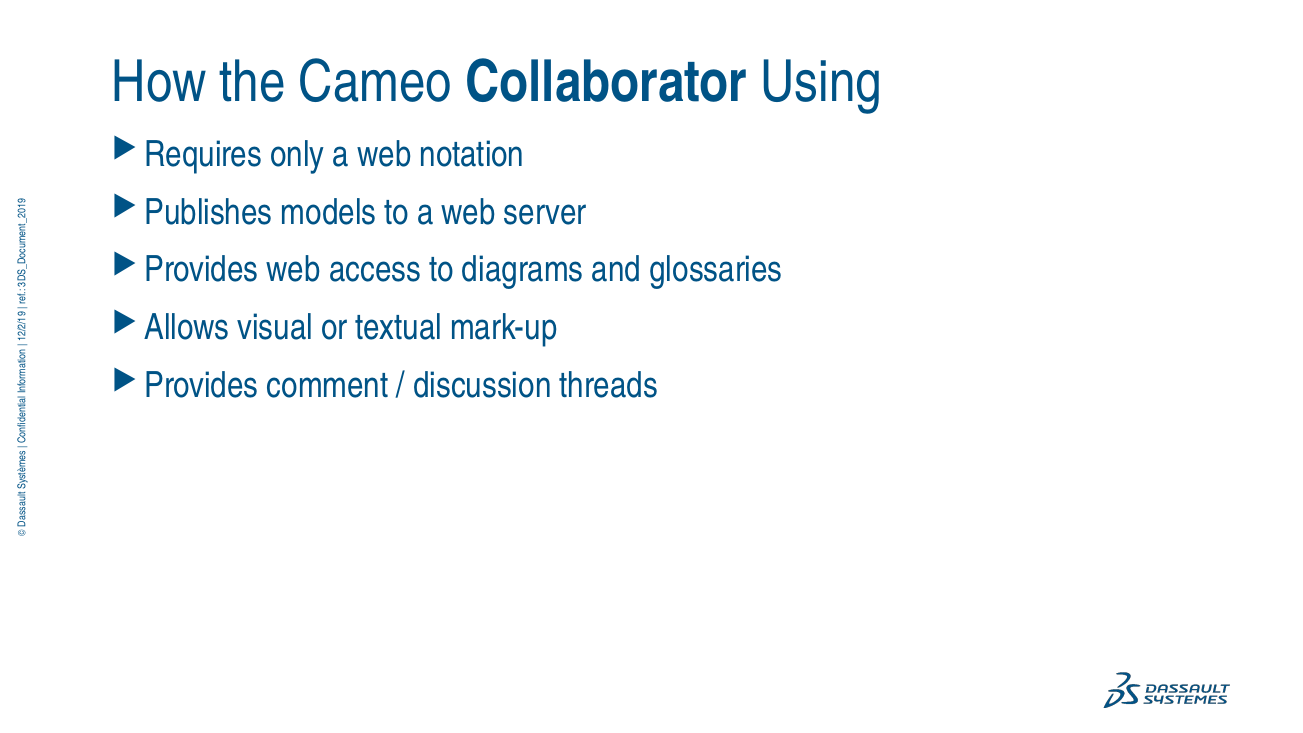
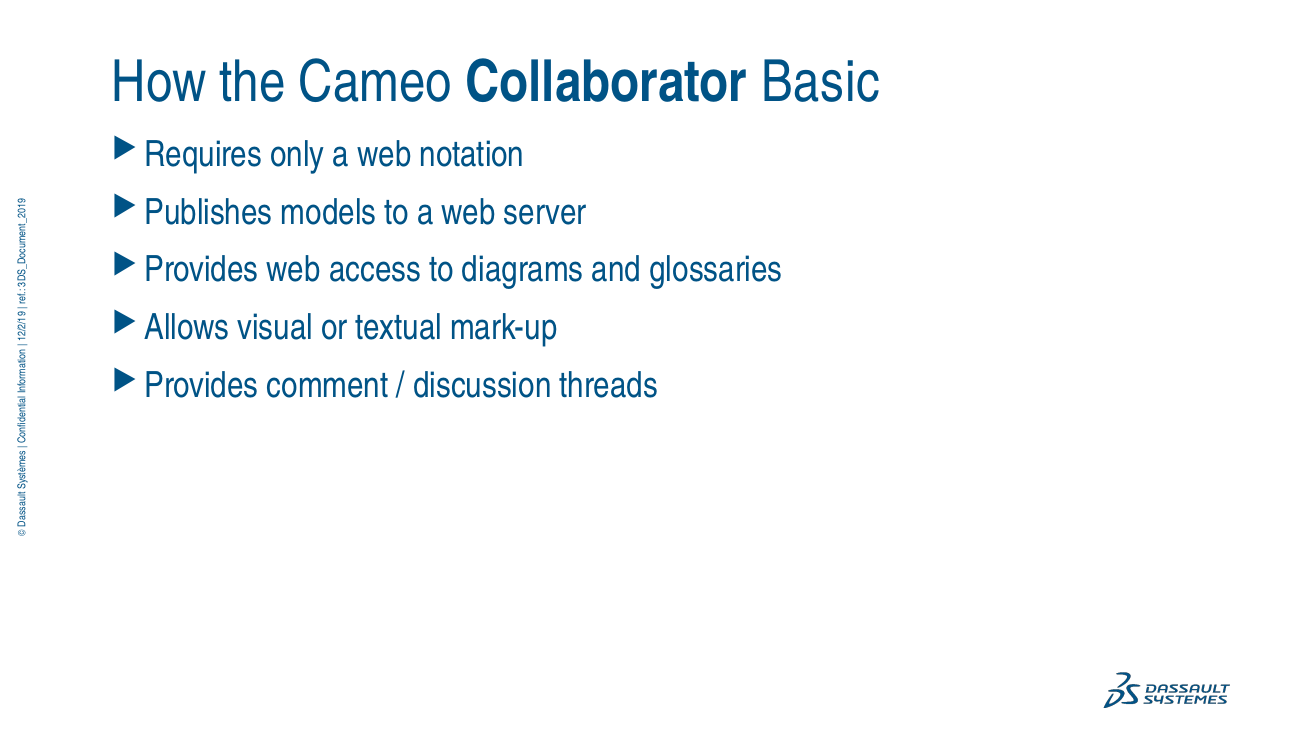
Using: Using -> Basic (821, 82)
